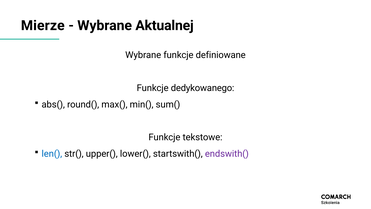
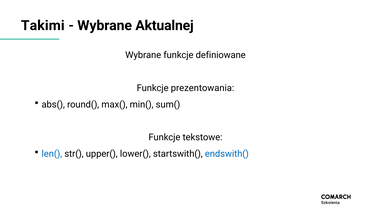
Mierze: Mierze -> Takimi (43, 25)
dedykowanego: dedykowanego -> prezentowania (203, 88)
endswith( colour: purple -> blue (227, 154)
